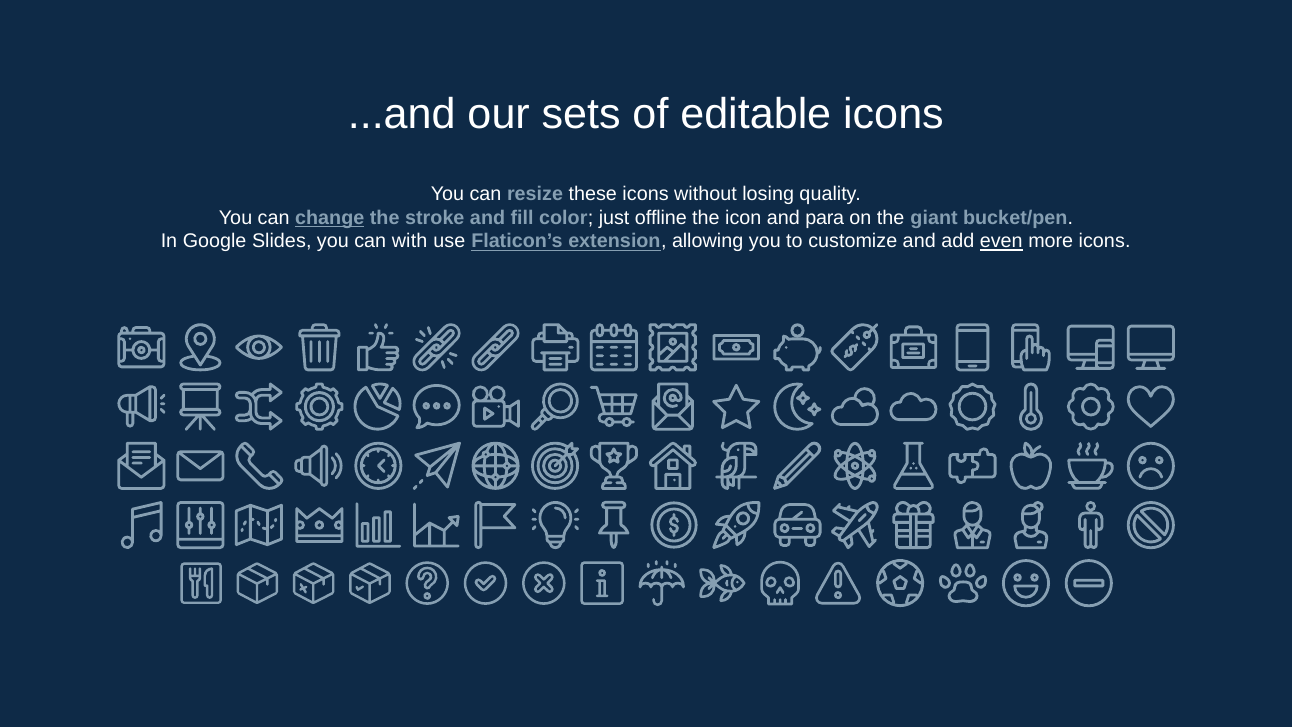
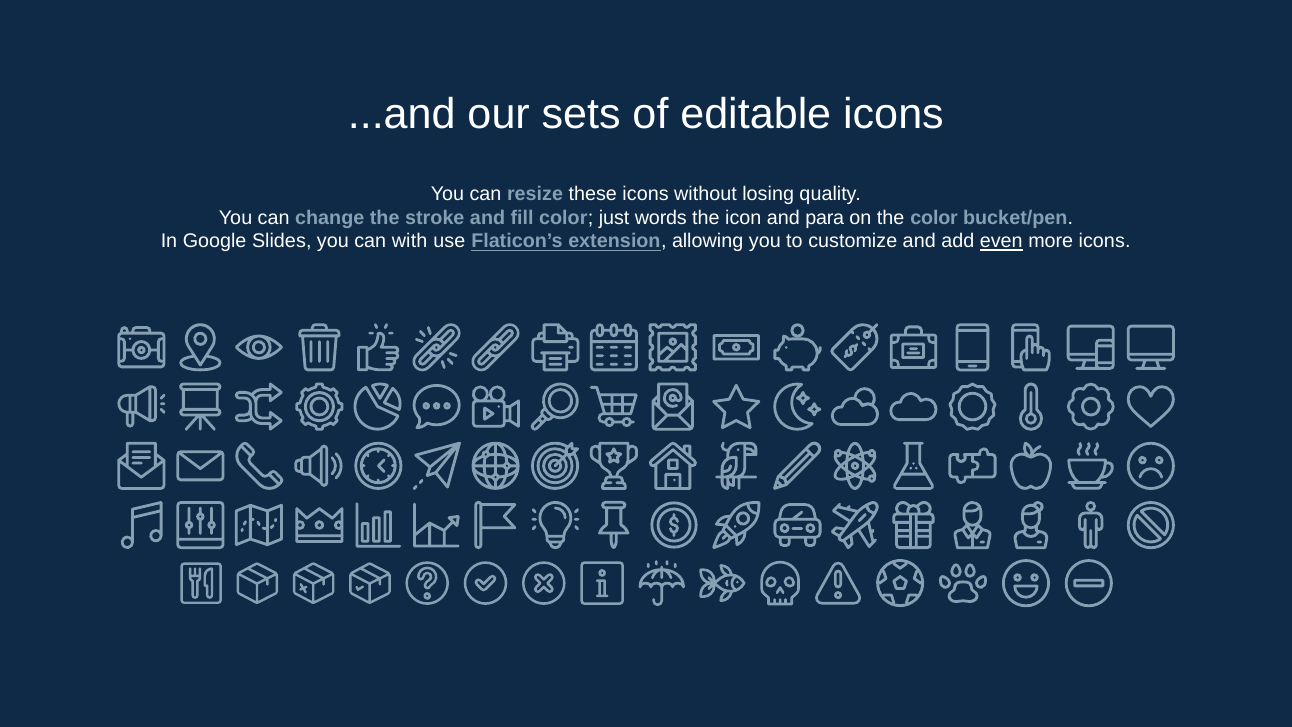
change underline: present -> none (330, 218)
offline: offline -> words (661, 218)
the giant: giant -> color (934, 218)
